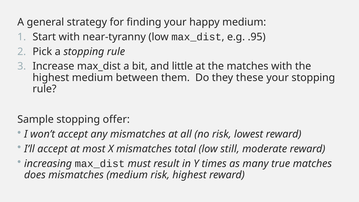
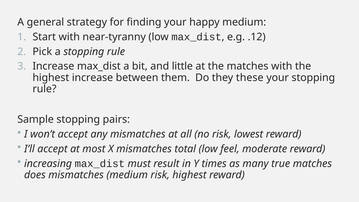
.95: .95 -> .12 (257, 37)
highest medium: medium -> increase (93, 78)
offer: offer -> pairs (116, 119)
still: still -> feel (230, 149)
